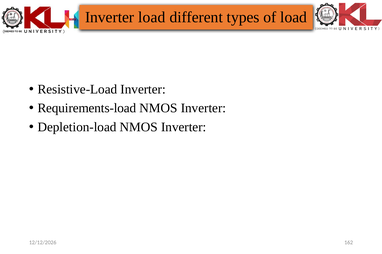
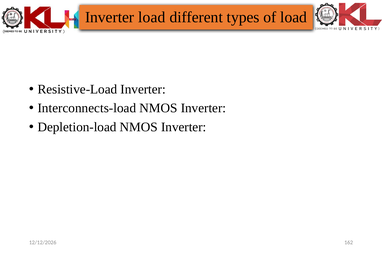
Requirements-load: Requirements-load -> Interconnects-load (87, 108)
